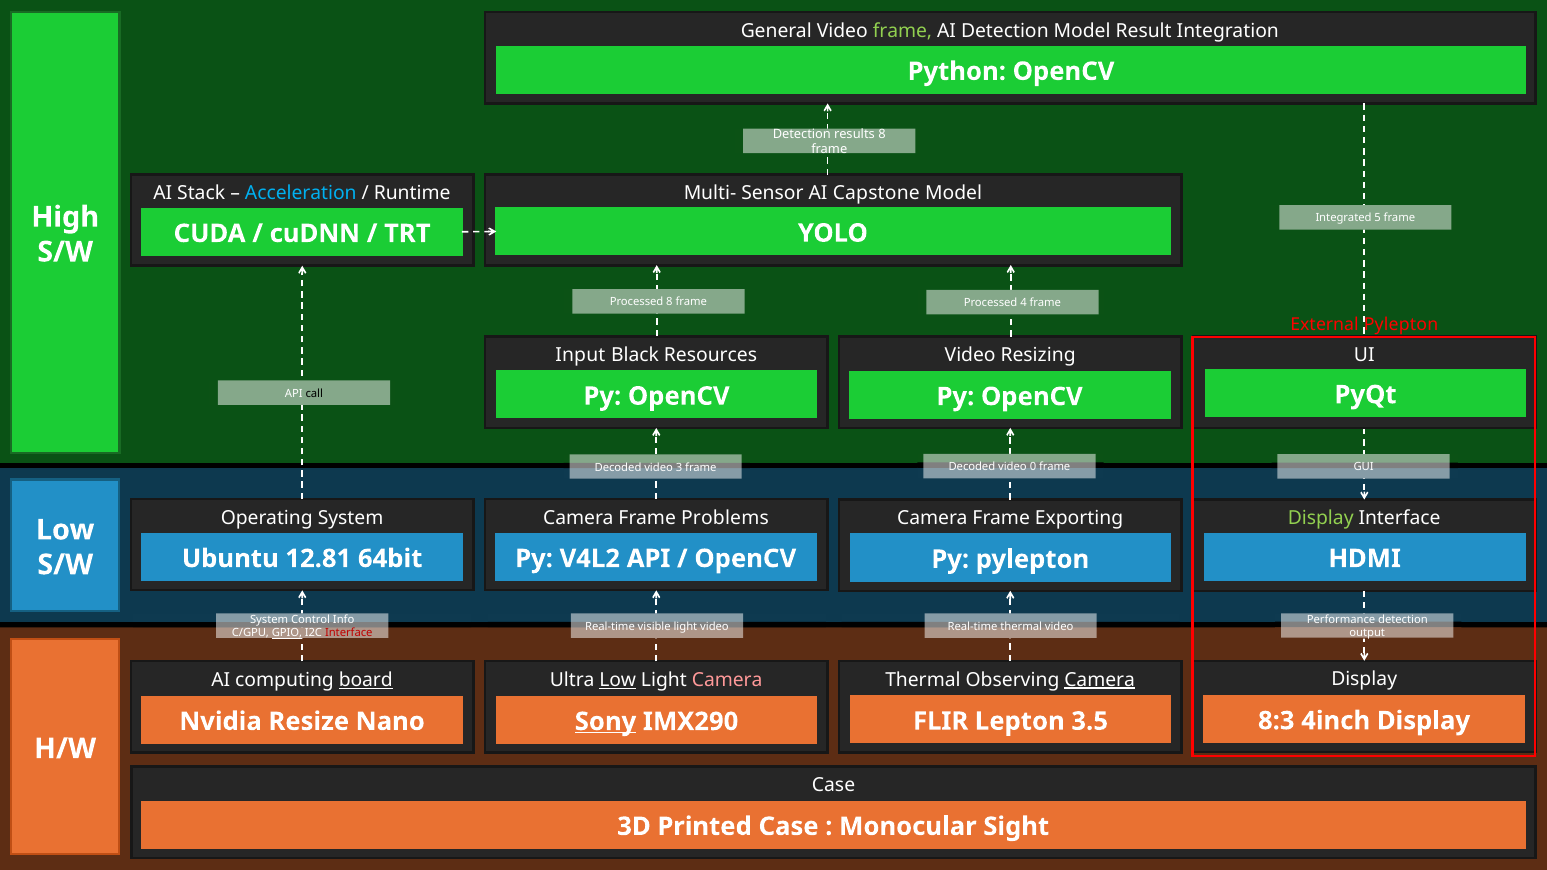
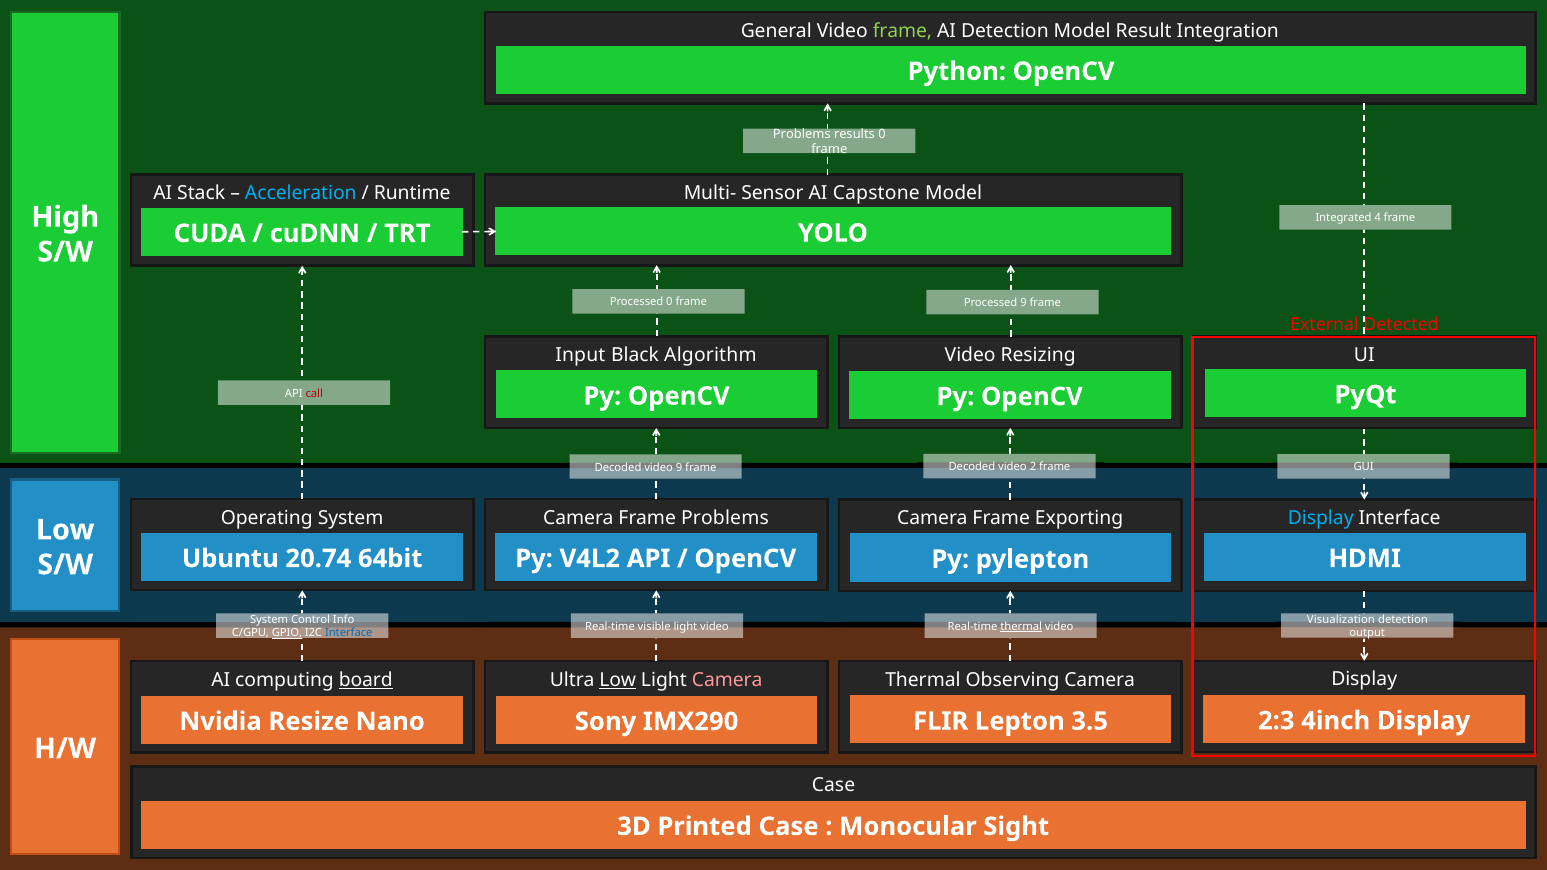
Detection: Detection -> Problems (802, 134)
results 8: 8 -> 0 (882, 134)
5: 5 -> 4 (1378, 218)
Processed 8: 8 -> 0 (669, 302)
Processed 4: 4 -> 9 (1023, 303)
External Pylepton: Pylepton -> Detected (1401, 325)
Resources: Resources -> Algorithm (710, 355)
call colour: black -> red (314, 394)
0: 0 -> 2 (1033, 467)
video 3: 3 -> 9 (679, 467)
Display colour: light green -> light blue (1321, 518)
12.81: 12.81 -> 20.74 (318, 559)
Performance: Performance -> Visualization (1341, 620)
thermal underline: none -> present (1021, 627)
Interface colour: red -> blue (349, 633)
Camera underline: present -> none (1100, 680)
Sony underline: present -> none (605, 722)
8:3: 8:3 -> 2:3 (1276, 721)
